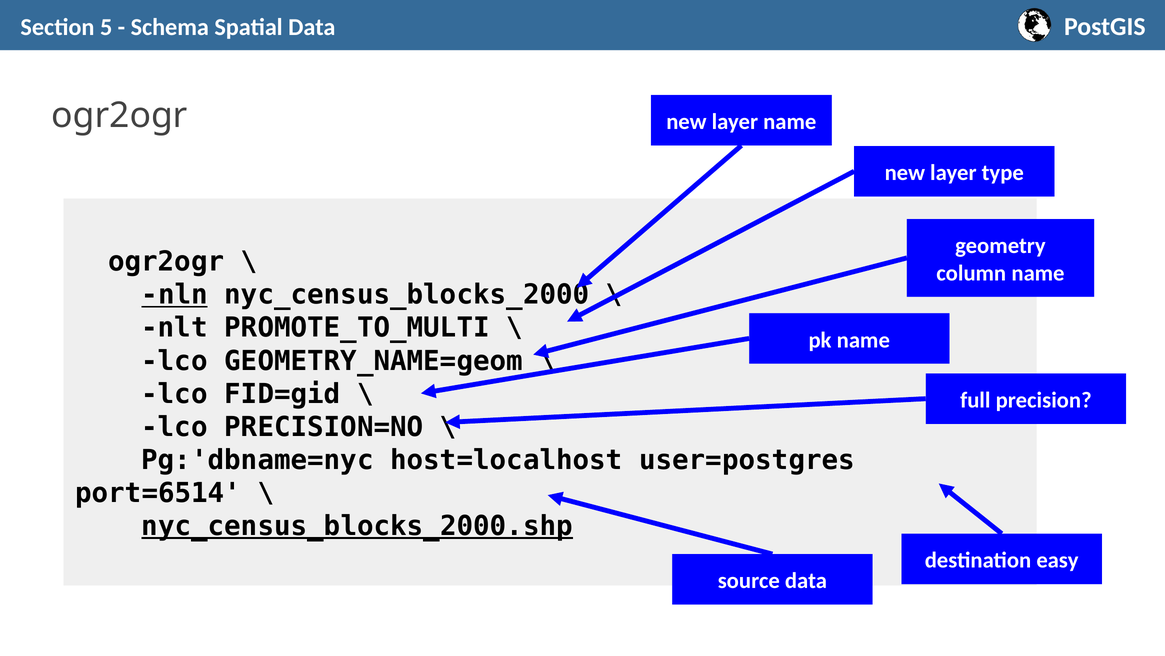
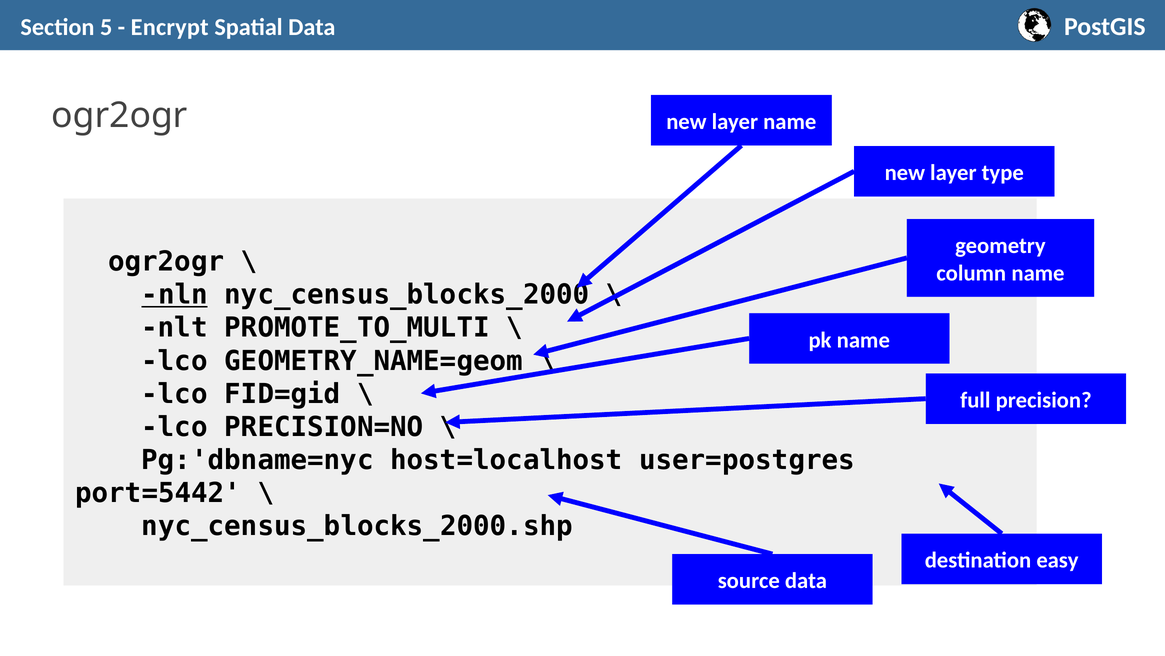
Schema: Schema -> Encrypt (170, 27)
port=6514: port=6514 -> port=5442 (158, 493)
nyc_census_blocks_2000.shp underline: present -> none (357, 526)
